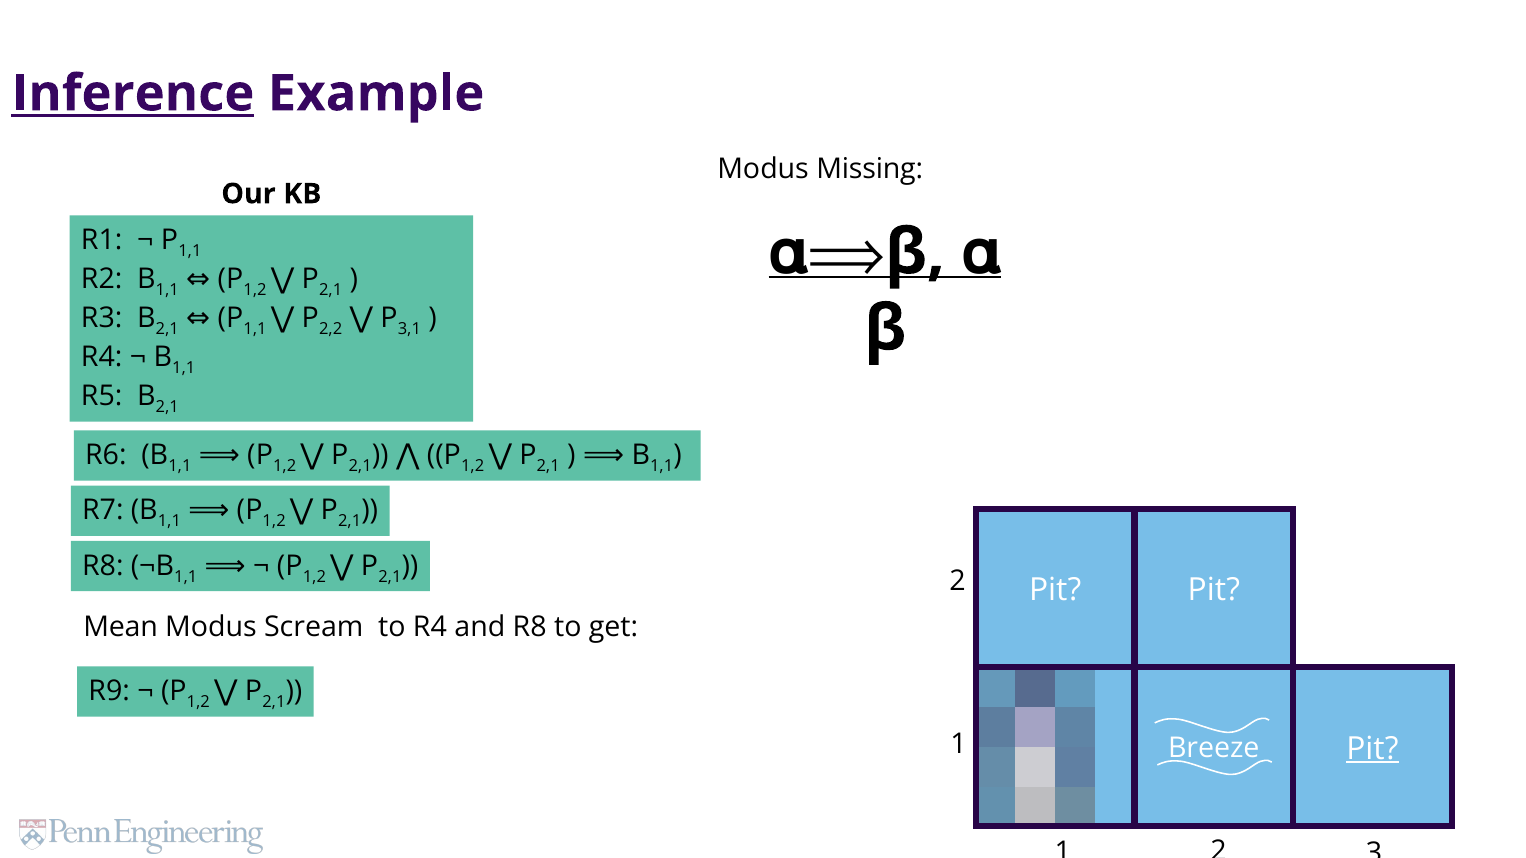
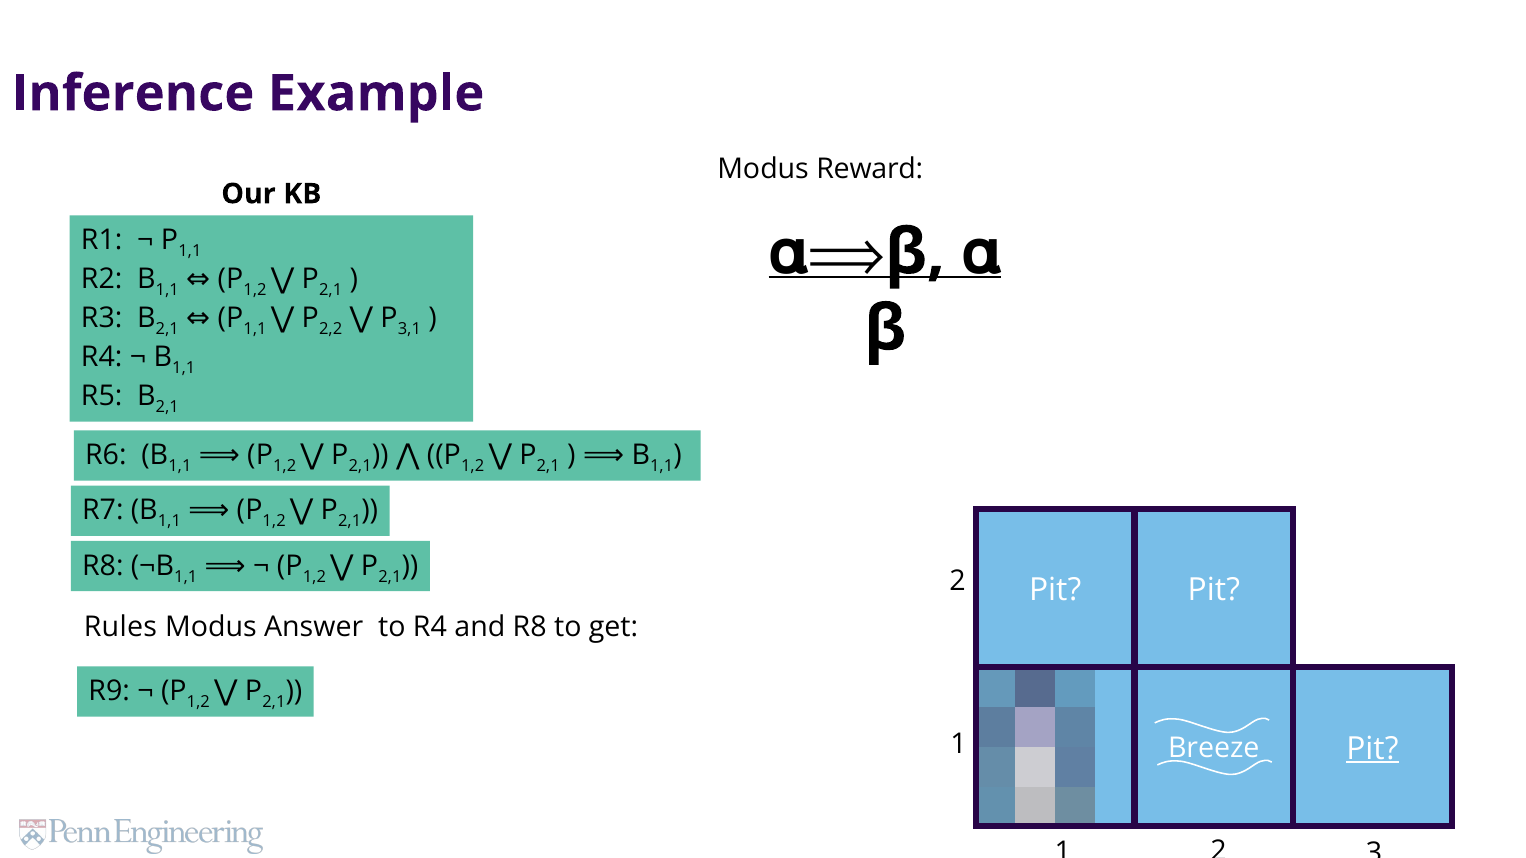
Inference underline: present -> none (133, 94)
Missing: Missing -> Reward (870, 169)
Mean: Mean -> Rules (120, 627)
Scream: Scream -> Answer (314, 627)
